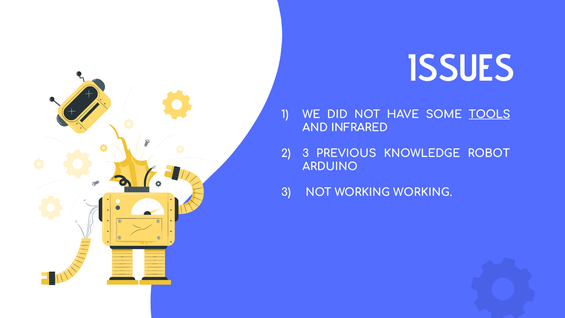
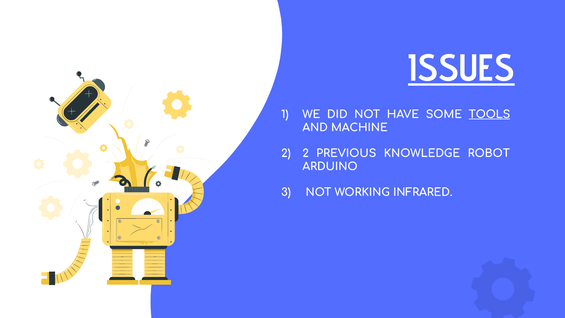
ISSUES underline: none -> present (461, 68)
INFRARED: INFRARED -> MACHINE (359, 128)
3: 3 -> 2 (306, 153)
WORKING WORKING: WORKING -> INFRARED (423, 192)
